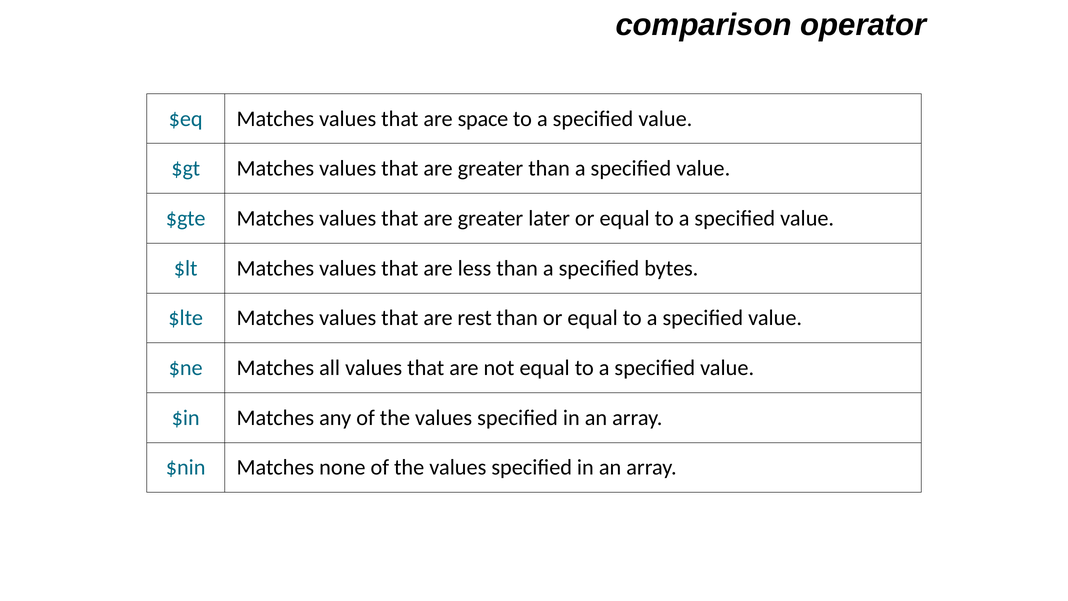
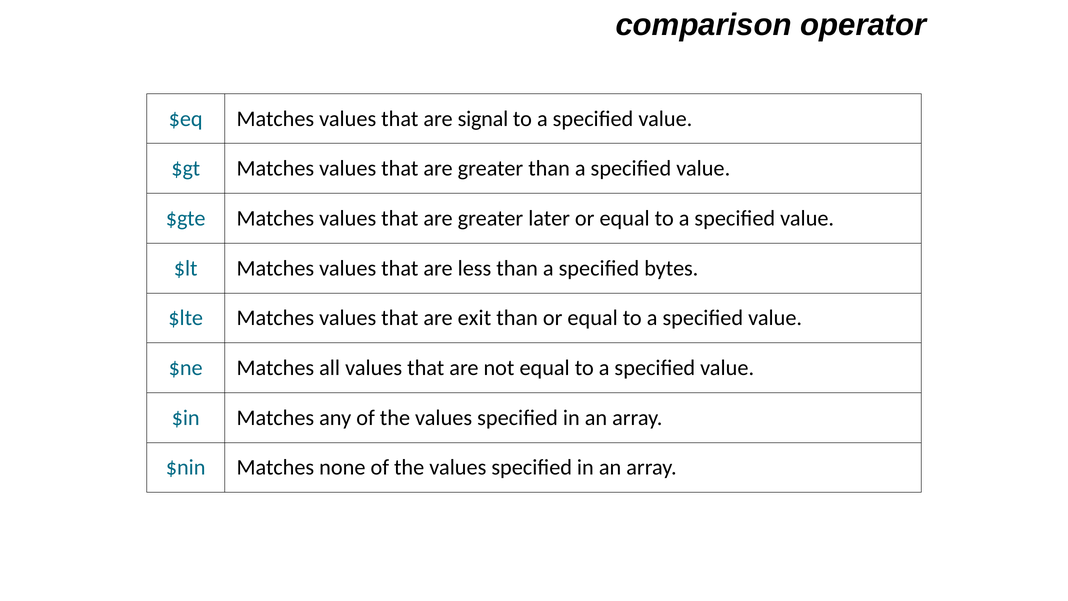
space: space -> signal (483, 119)
rest: rest -> exit (474, 318)
